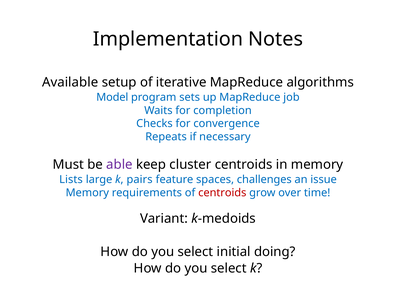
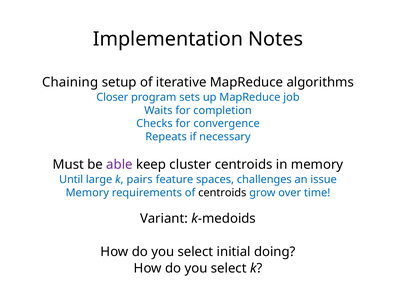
Available: Available -> Chaining (70, 82)
Model: Model -> Closer (112, 97)
Lists: Lists -> Until (71, 179)
centroids colour: red -> black (222, 193)
